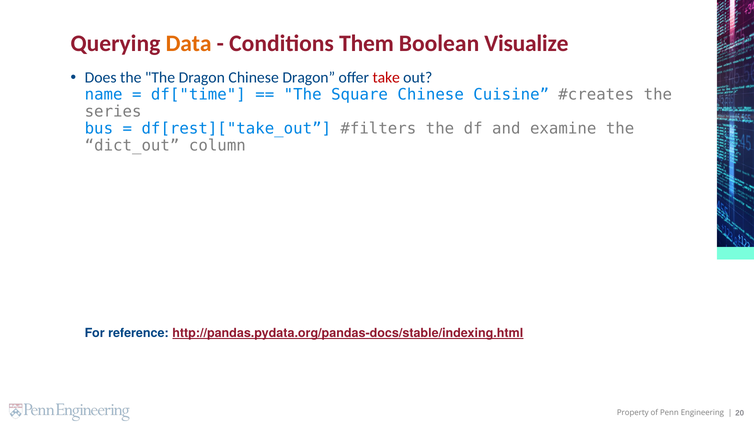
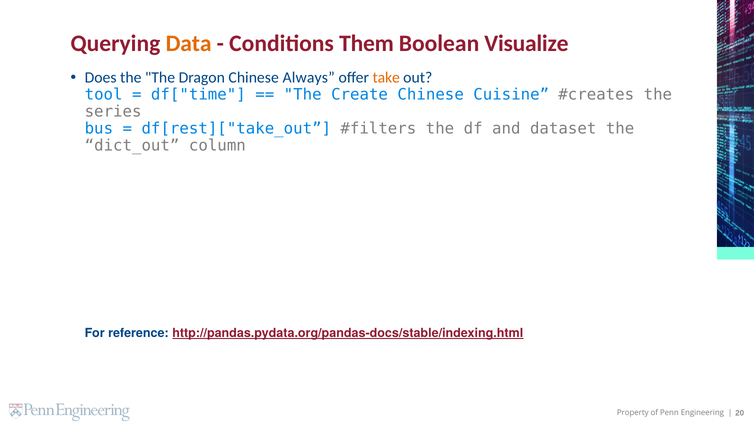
Chinese Dragon: Dragon -> Always (309, 78)
take colour: red -> orange (386, 78)
name: name -> tool (104, 95)
Square: Square -> Create (360, 95)
examine: examine -> dataset (563, 129)
